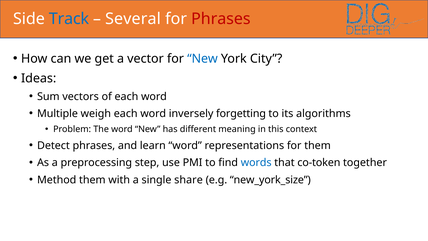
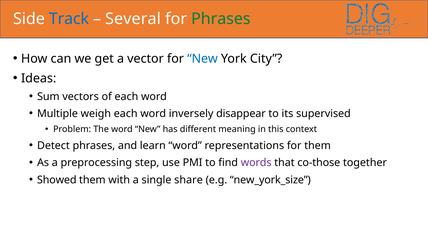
Phrases colour: red -> green (221, 19)
forgetting: forgetting -> disappear (241, 114)
algorithms: algorithms -> supervised (323, 114)
words colour: blue -> purple (256, 163)
co-token: co-token -> co-those (319, 163)
Method: Method -> Showed (57, 180)
